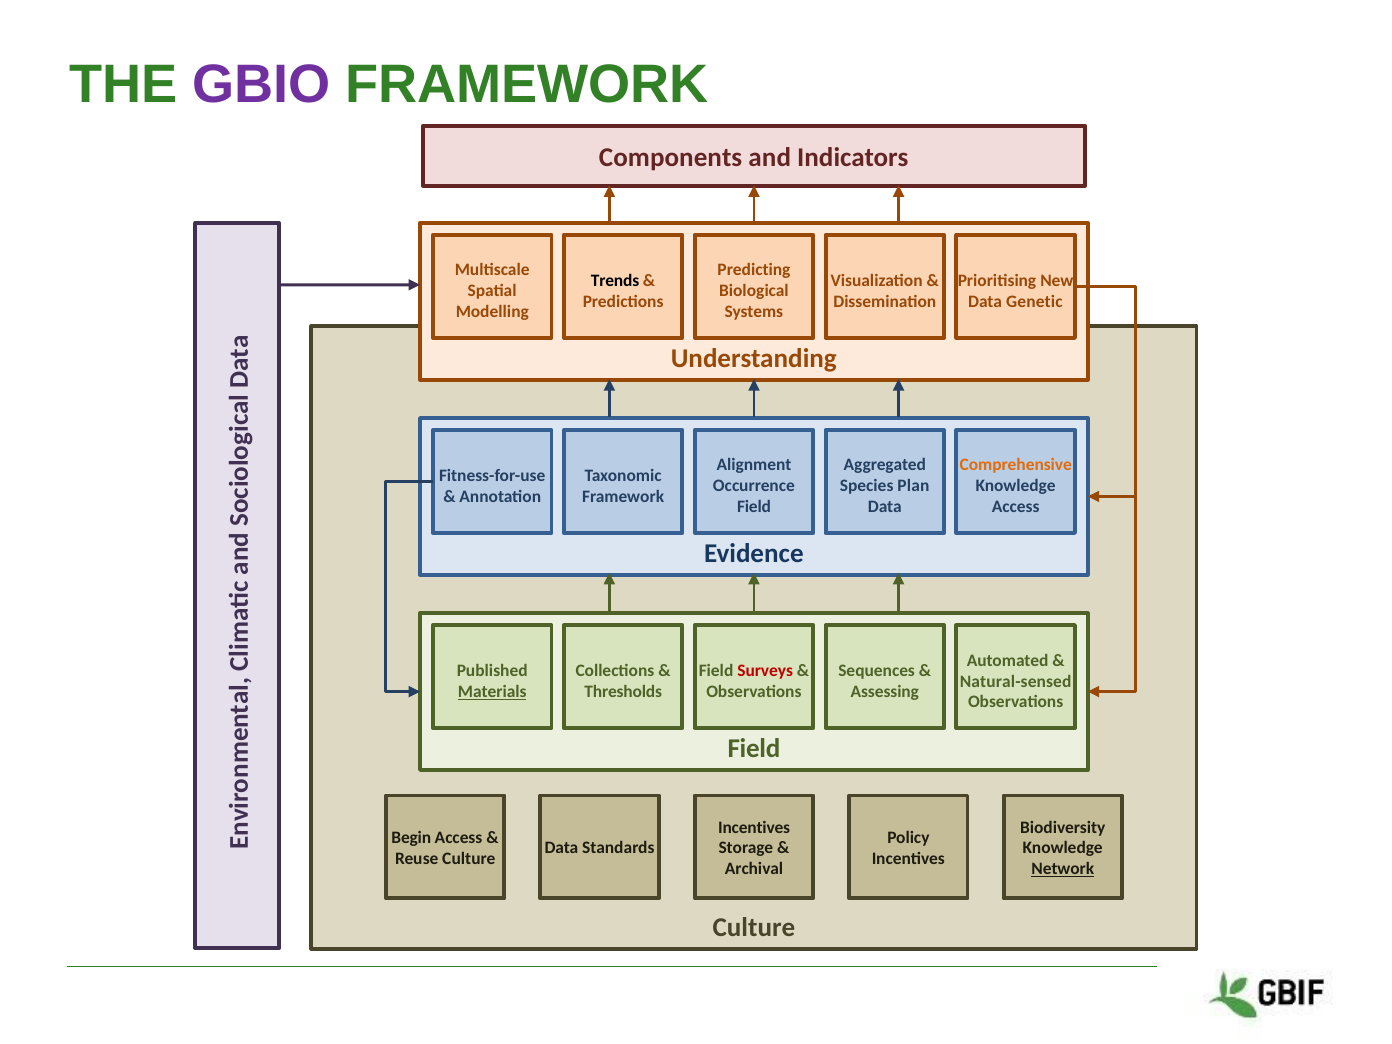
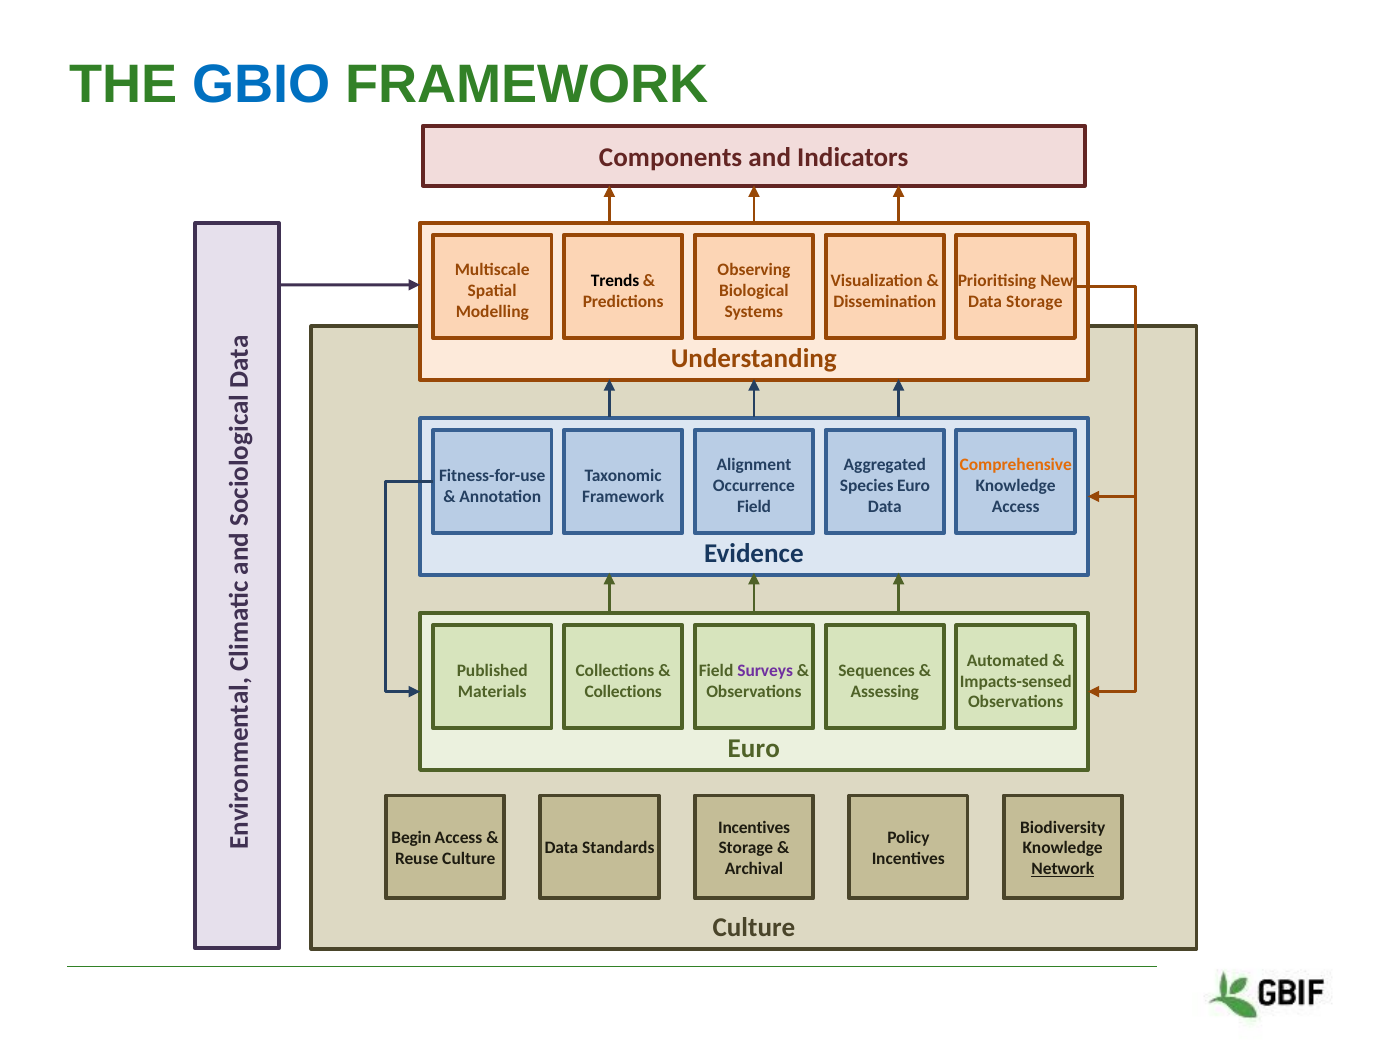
GBIO colour: purple -> blue (262, 85)
Predicting: Predicting -> Observing (754, 270)
Data Genetic: Genetic -> Storage (1034, 301)
Species Plan: Plan -> Euro (914, 486)
Surveys colour: red -> purple (765, 671)
Natural-sensed: Natural-sensed -> Impacts-sensed (1016, 681)
Materials underline: present -> none (492, 692)
Thresholds: Thresholds -> Collections (623, 692)
Field: Field -> Euro (754, 749)
